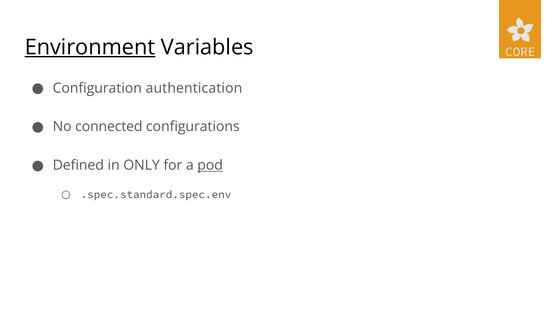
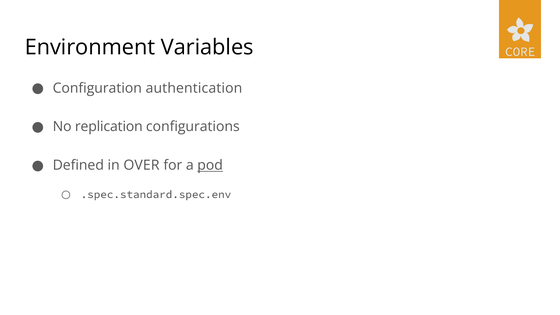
Environment underline: present -> none (90, 47)
connected: connected -> replication (109, 127)
ONLY: ONLY -> OVER (141, 165)
